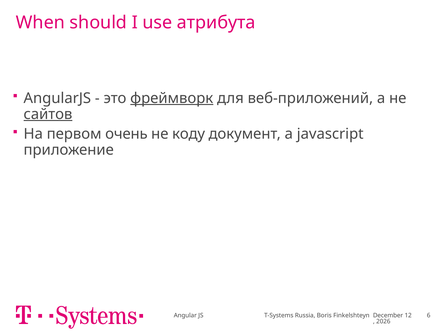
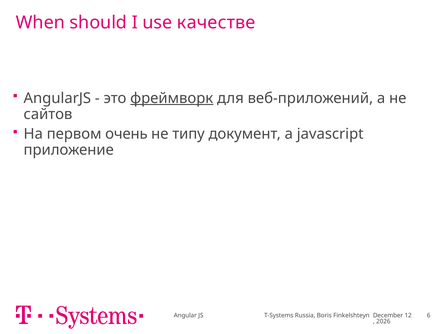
атрибута: атрибута -> качестве (216, 23)
сайтов underline: present -> none (48, 114)
коду: коду -> типу (189, 134)
